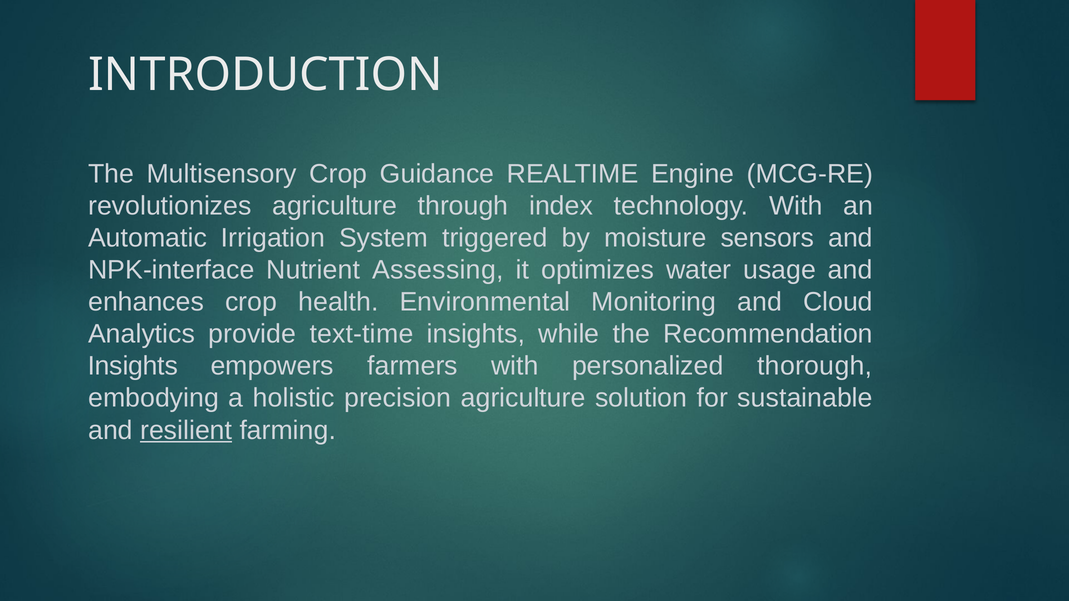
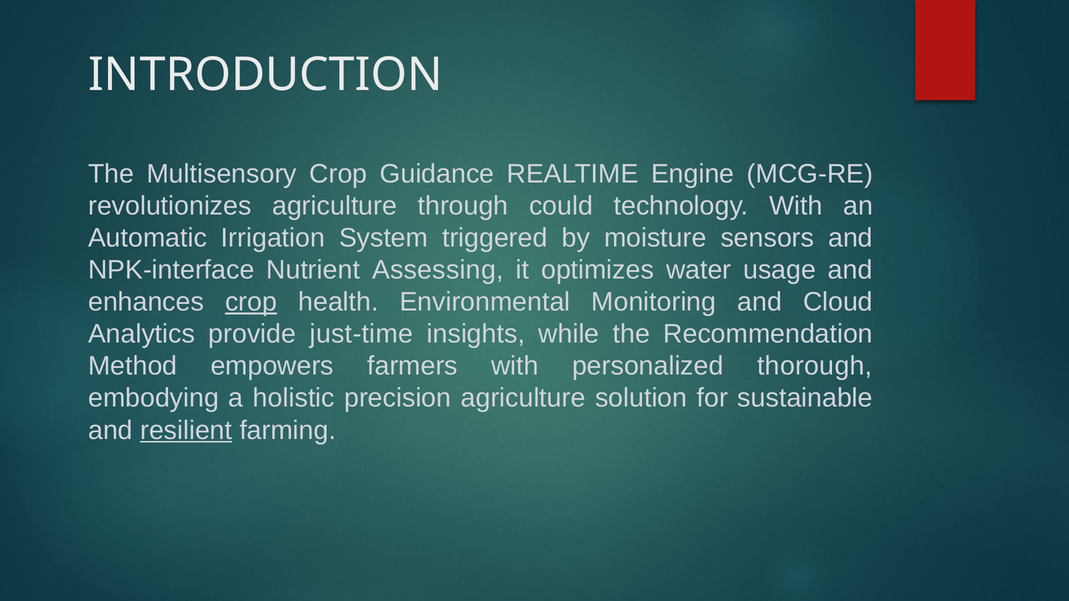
index: index -> could (561, 206)
crop underline: none -> present (251, 302)
text-time: text-time -> just-time (361, 334)
Insights: Insights -> Method (133, 366)
